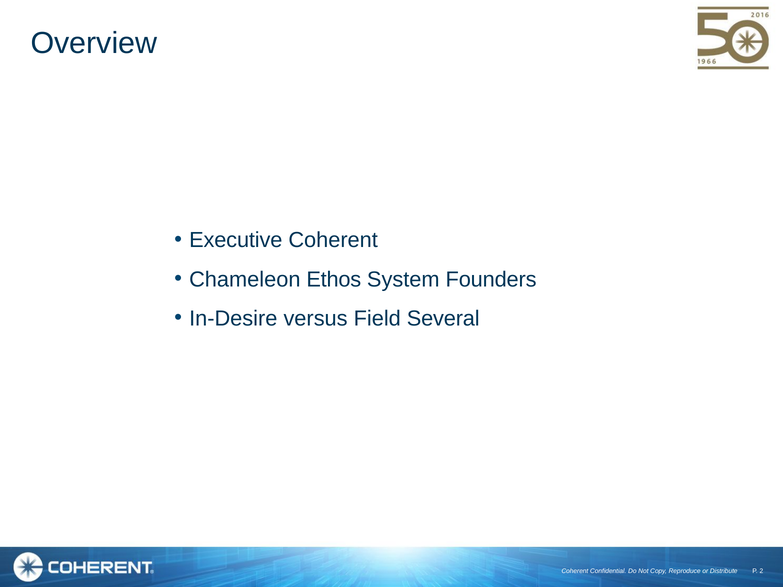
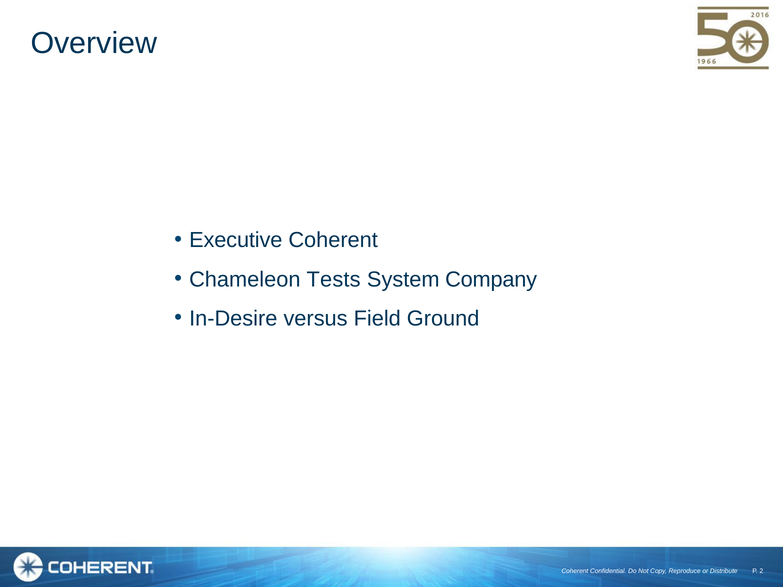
Ethos: Ethos -> Tests (334, 280)
Founders: Founders -> Company (491, 280)
Several: Several -> Ground (443, 319)
